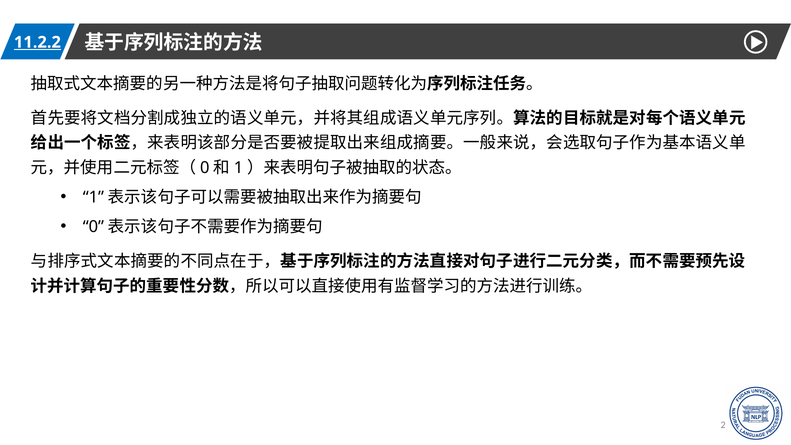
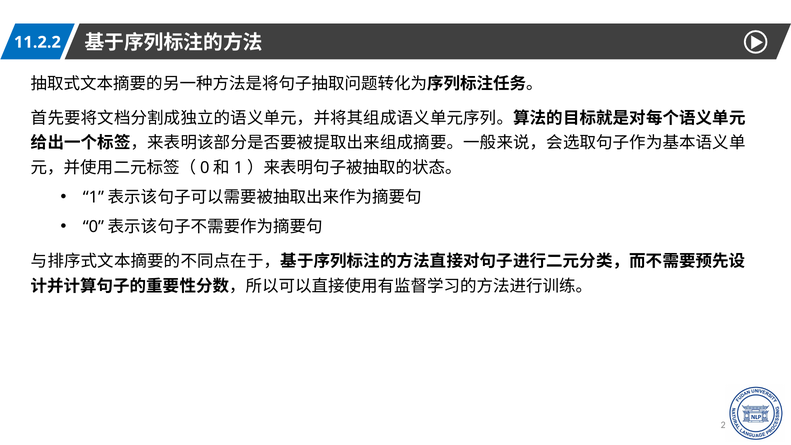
11.2.2 underline: present -> none (37, 42)
